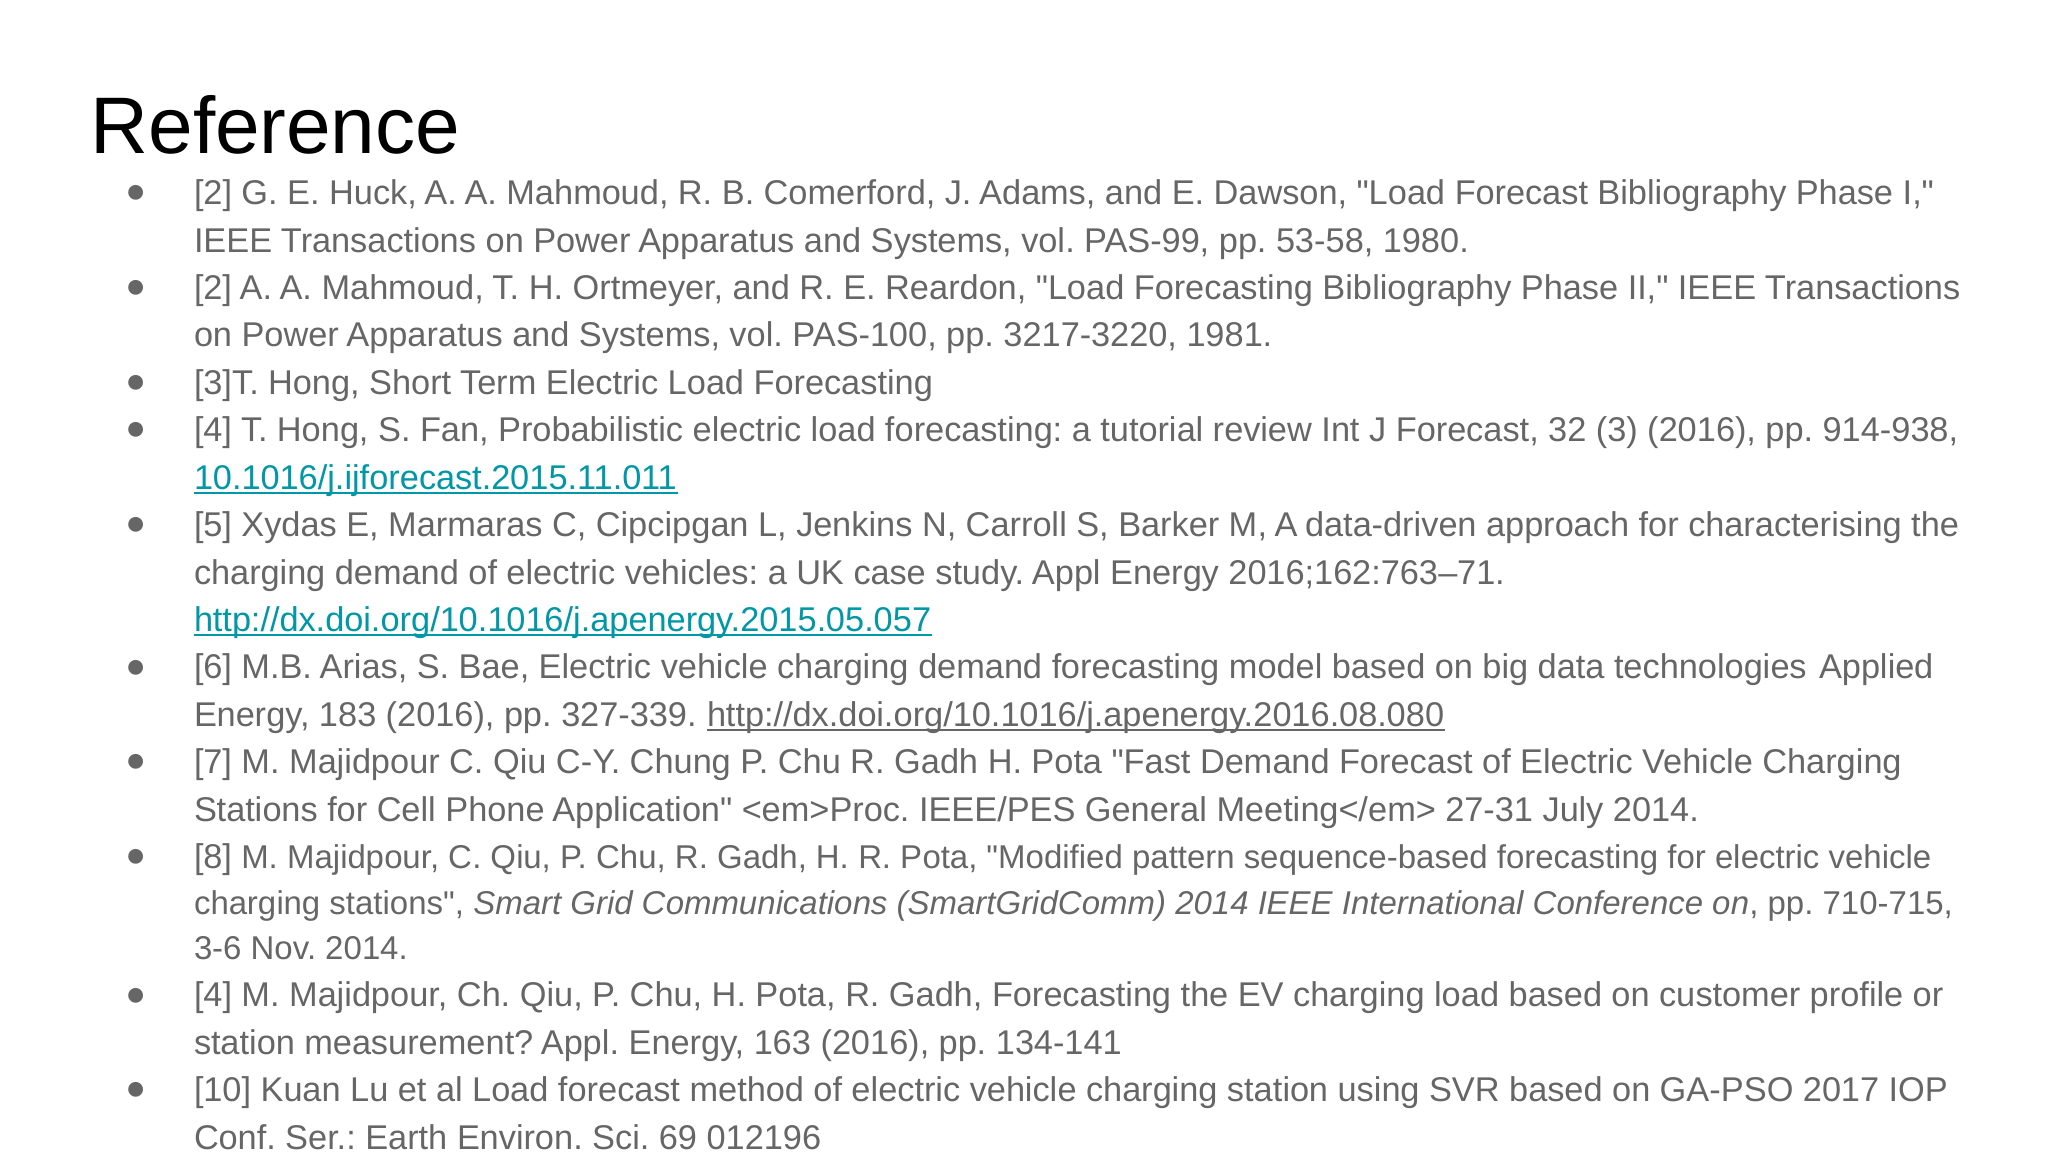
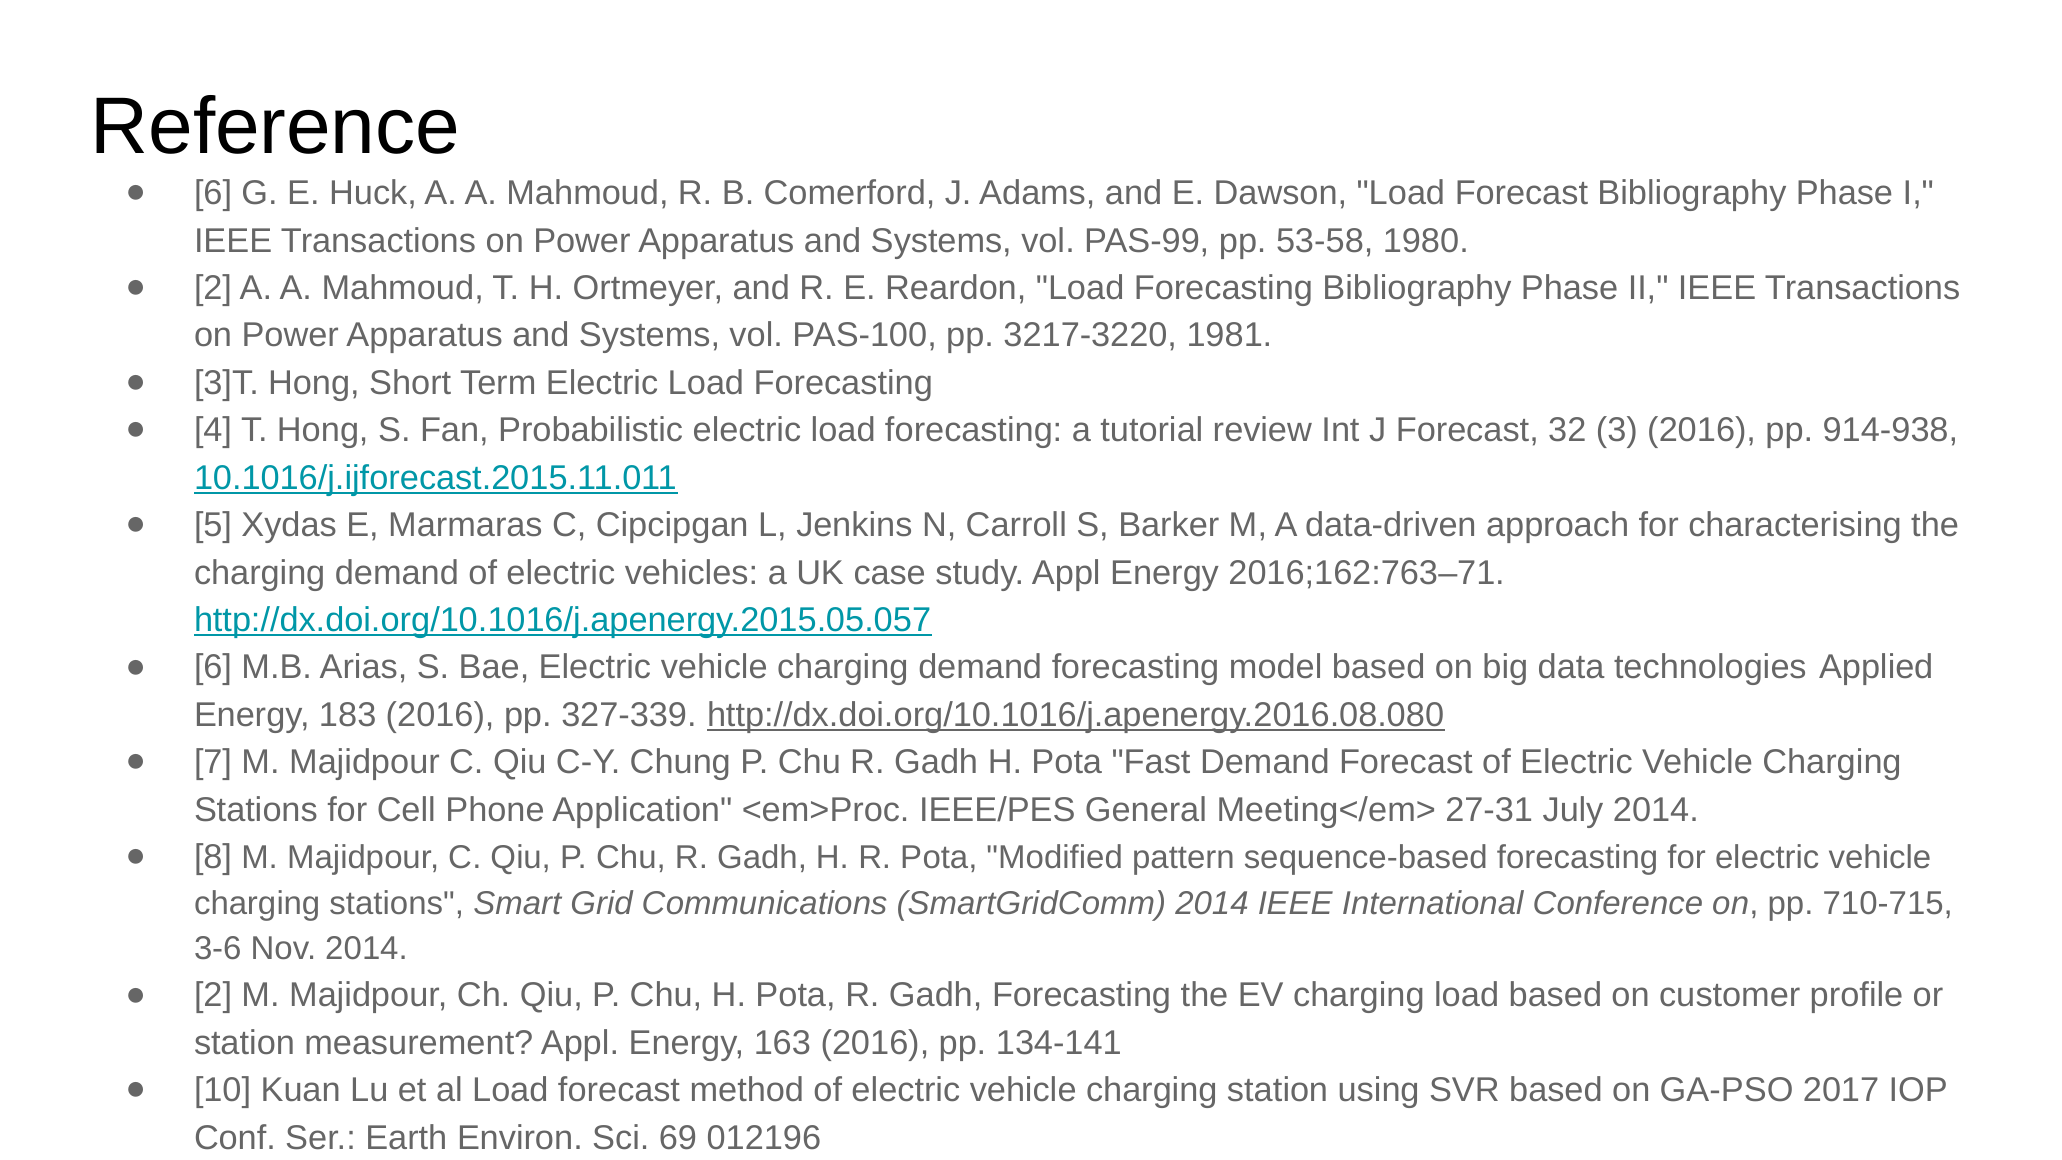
2: 2 -> 6 (213, 193)
4: 4 -> 2 (213, 995)
